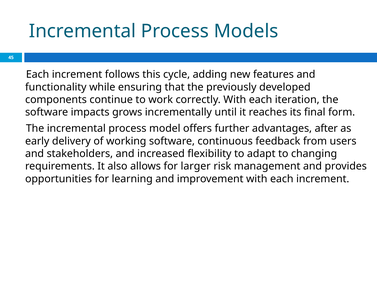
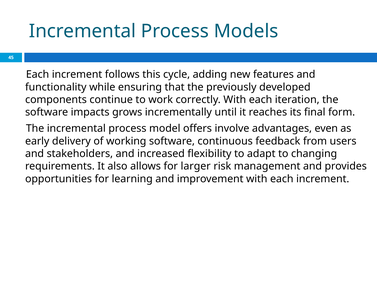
further: further -> involve (232, 128)
after: after -> even (326, 128)
